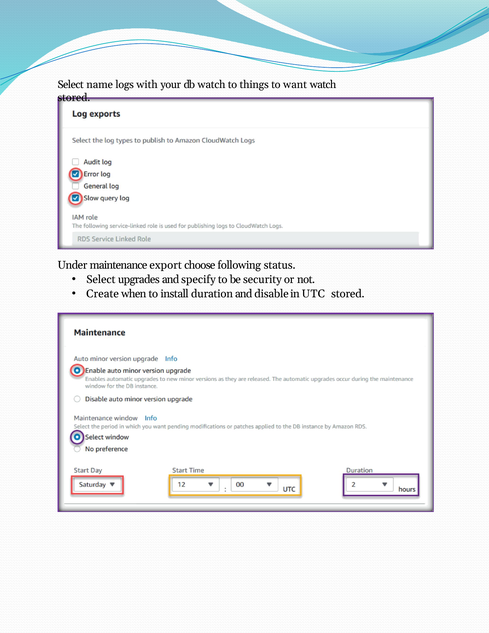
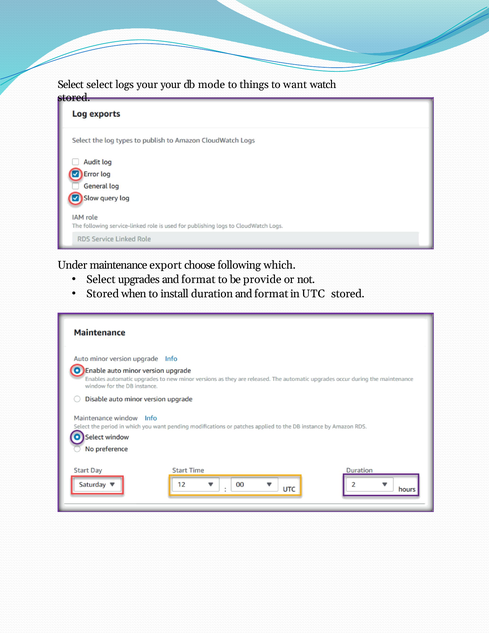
Select name: name -> select (100, 85)
logs with: with -> your (147, 85)
db watch: watch -> mode (211, 85)
status: status -> which (280, 265)
upgrades and specify: specify -> format (198, 279)
security: security -> provide (262, 279)
Create: Create -> Stored (103, 294)
disable: disable -> format (271, 294)
